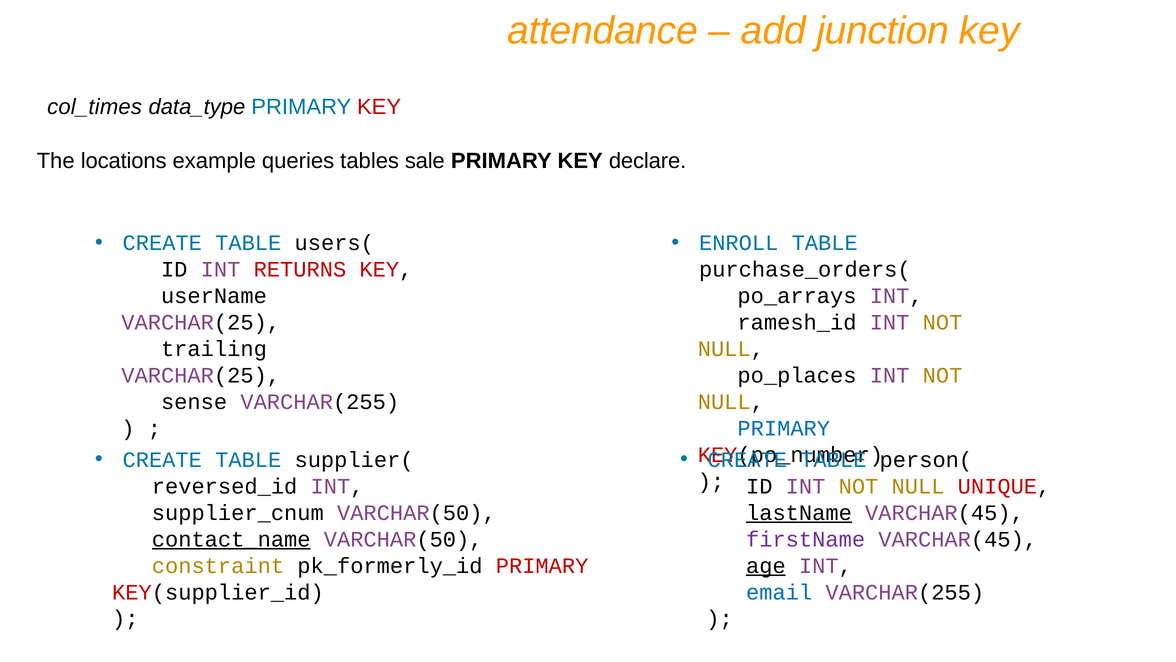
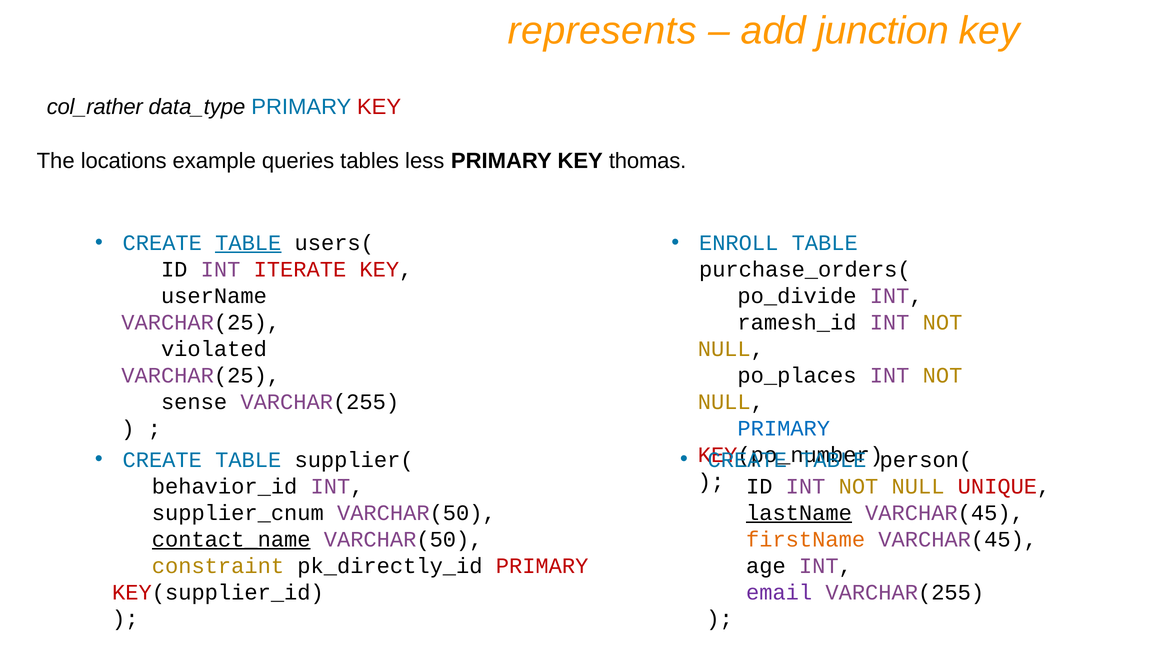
attendance: attendance -> represents (602, 31)
col_times: col_times -> col_rather (95, 107)
sale: sale -> less (425, 161)
declare: declare -> thomas (648, 161)
TABLE underline: none -> present (248, 243)
RETURNS: RETURNS -> ITERATE (300, 269)
po_arrays: po_arrays -> po_divide (797, 296)
trailing: trailing -> violated (214, 349)
reversed_id: reversed_id -> behavior_id (225, 486)
firstName colour: purple -> orange (806, 539)
pk_formerly_id: pk_formerly_id -> pk_directly_id (390, 565)
age underline: present -> none (766, 565)
email colour: blue -> purple (779, 592)
